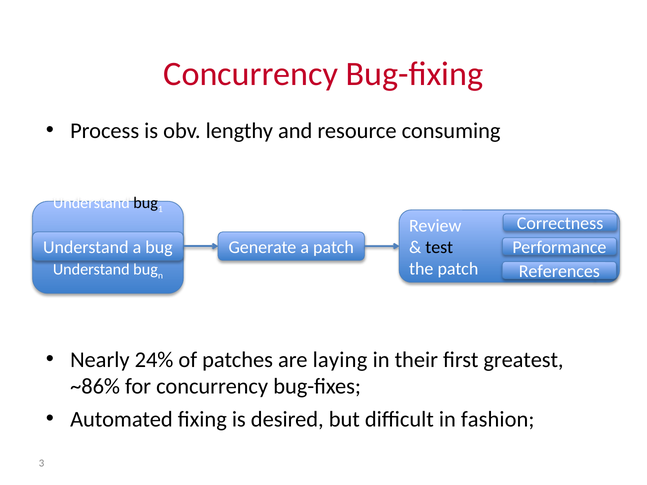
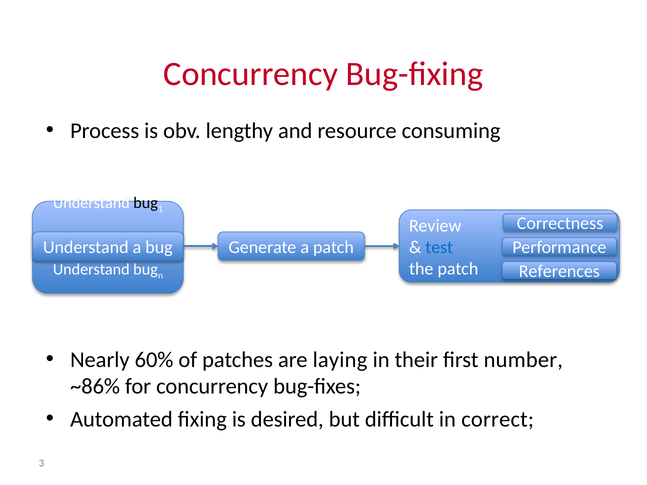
test colour: black -> blue (439, 247)
24%: 24% -> 60% (154, 360)
greatest: greatest -> number (523, 360)
fashion: fashion -> correct (498, 419)
